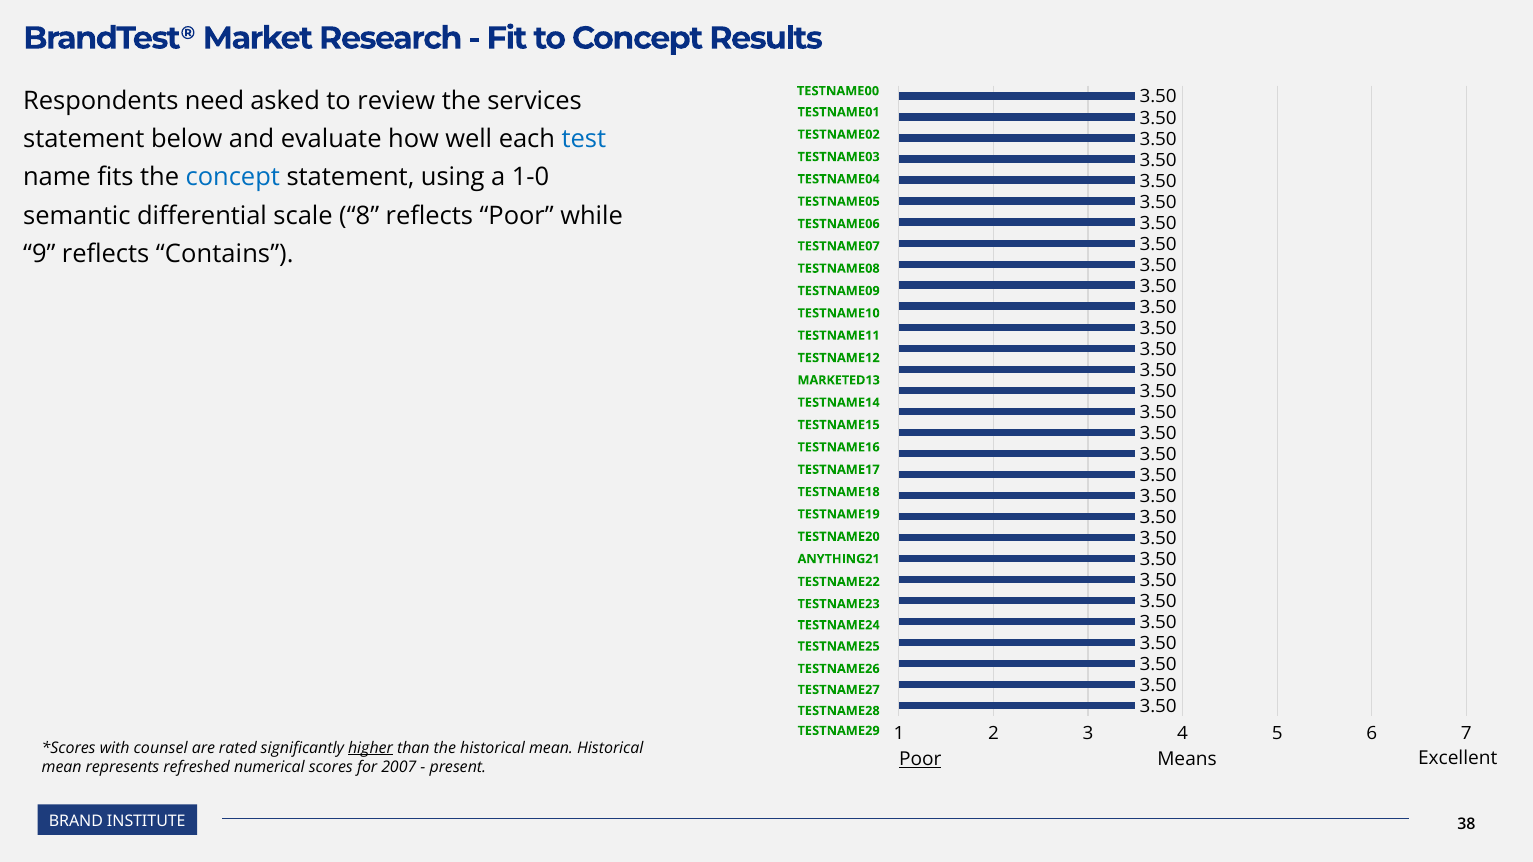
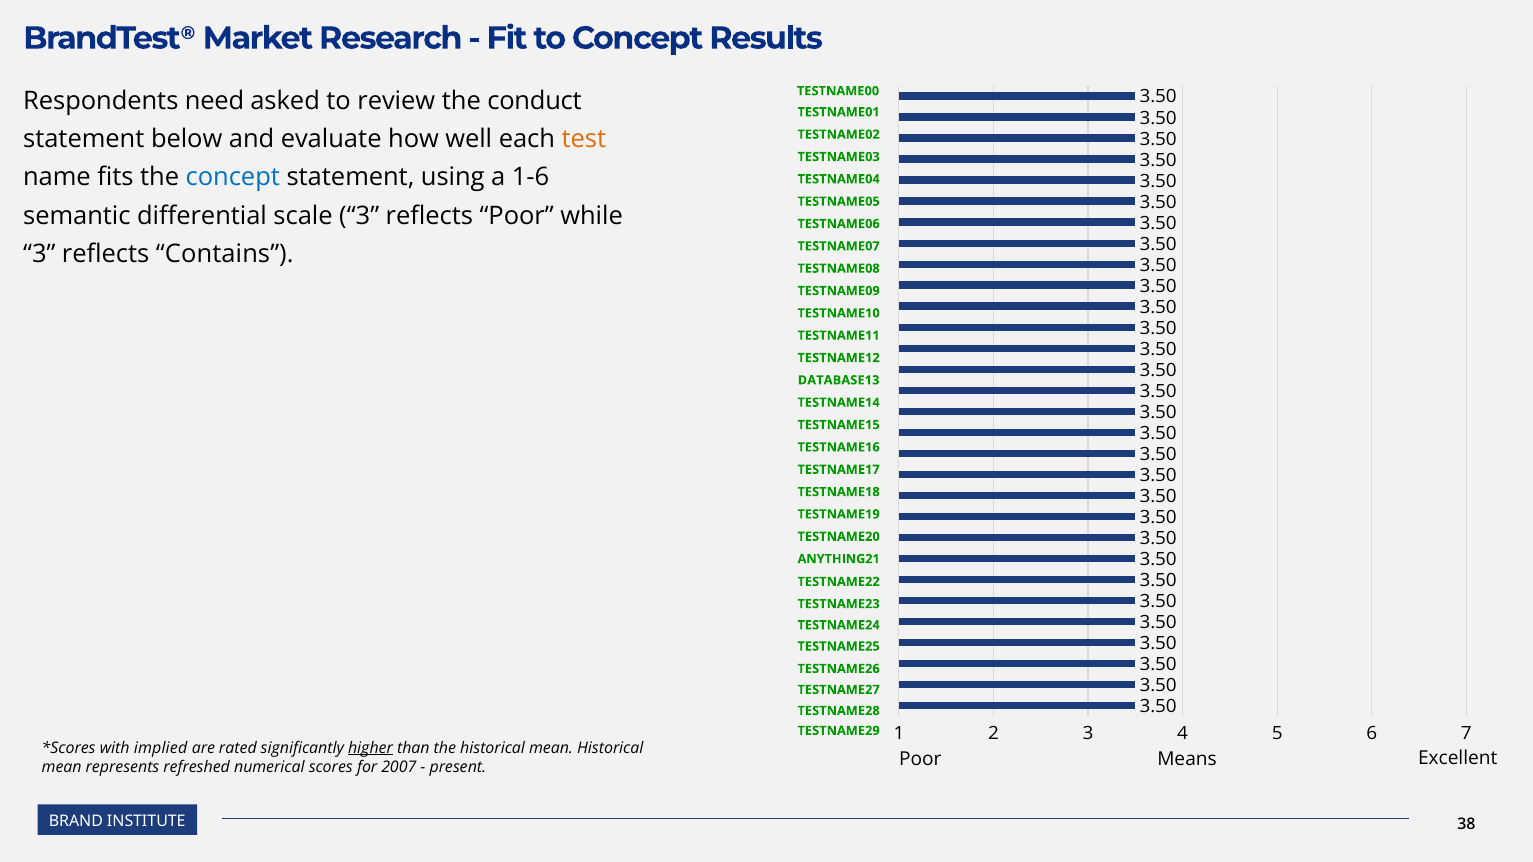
services: services -> conduct (535, 101)
test colour: blue -> orange (584, 139)
1-0: 1-0 -> 1-6 (530, 178)
scale 8: 8 -> 3 (359, 216)
9: 9 -> 3 (39, 254)
MARKETED13: MARKETED13 -> DATABASE13 (839, 380)
counsel: counsel -> implied (161, 748)
Poor underline: present -> none (920, 760)
